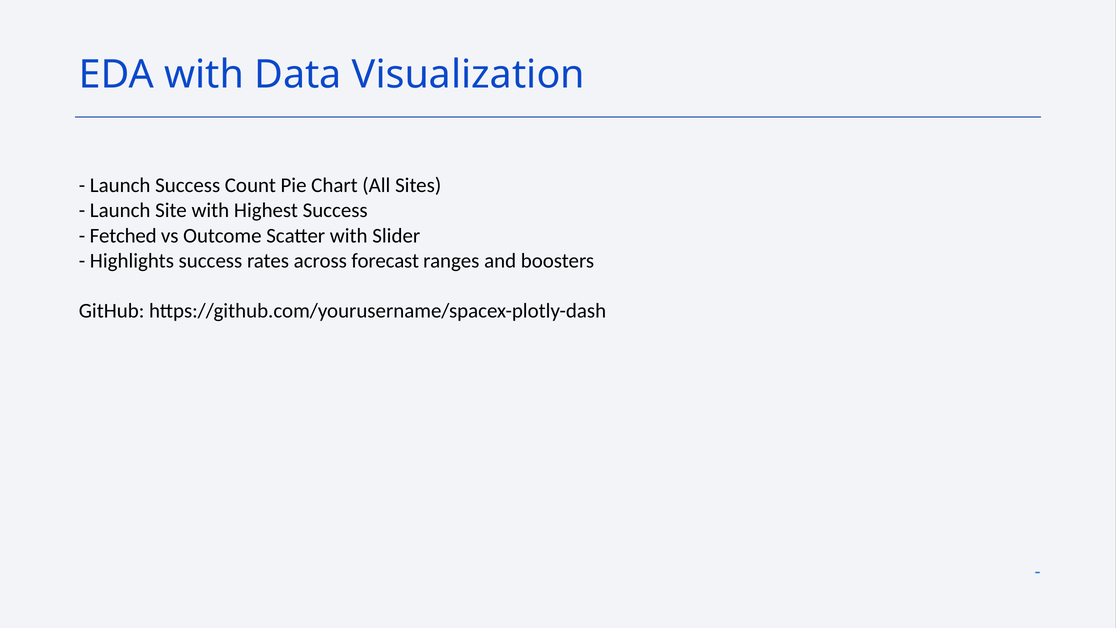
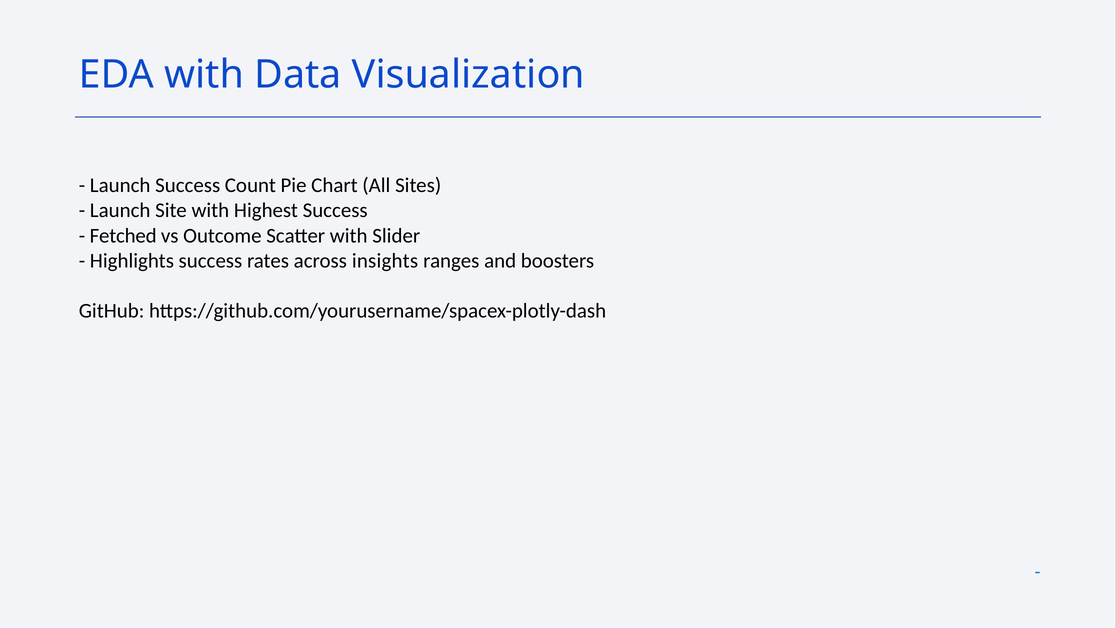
forecast: forecast -> insights (385, 261)
